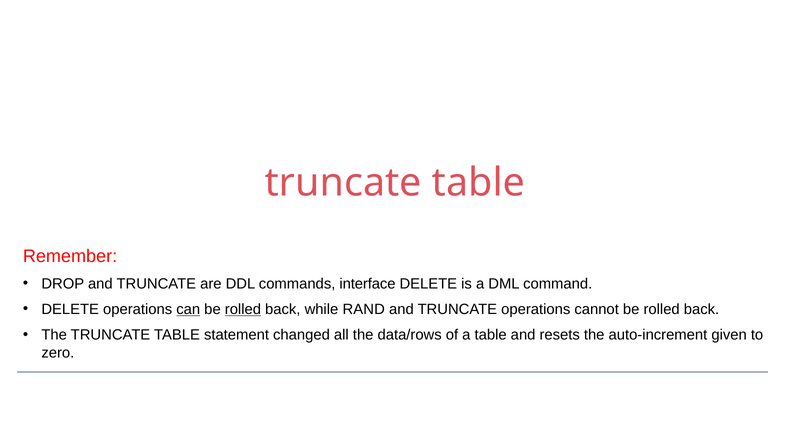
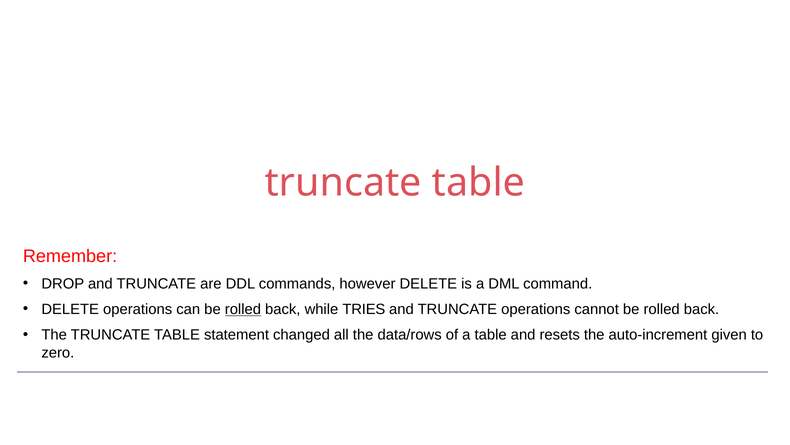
interface: interface -> however (367, 283)
can underline: present -> none (188, 309)
RAND: RAND -> TRIES (364, 309)
